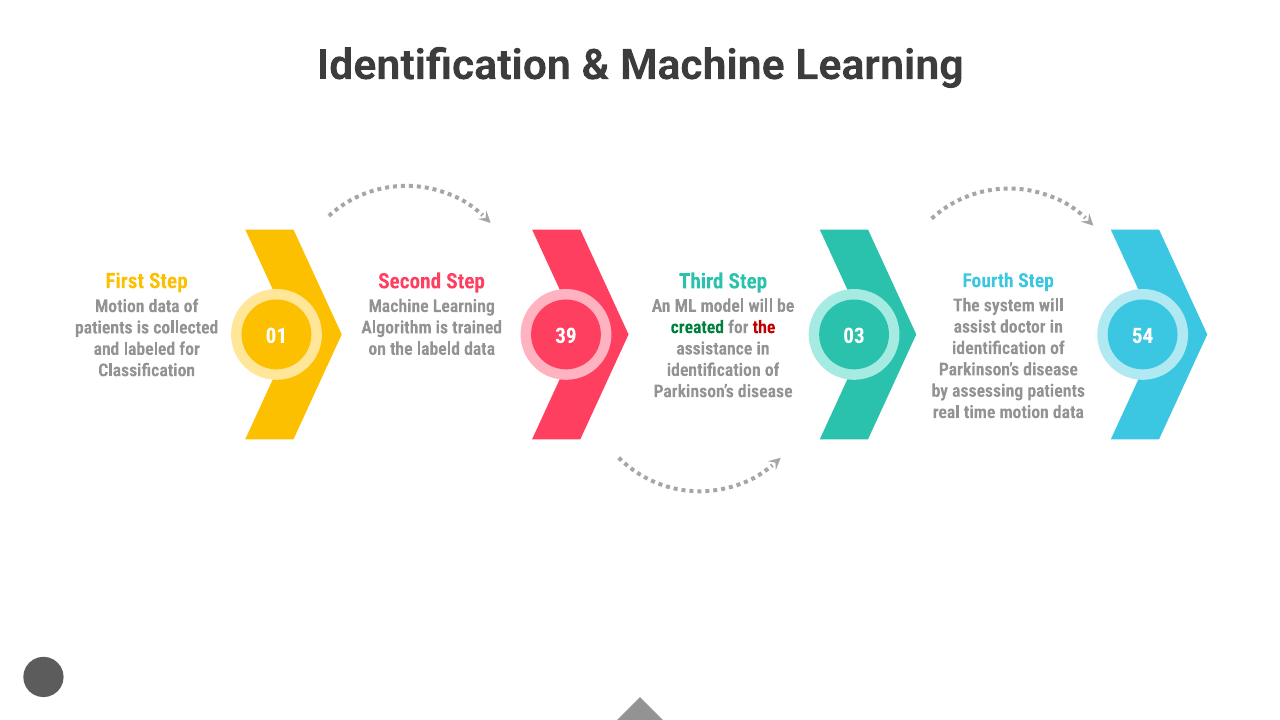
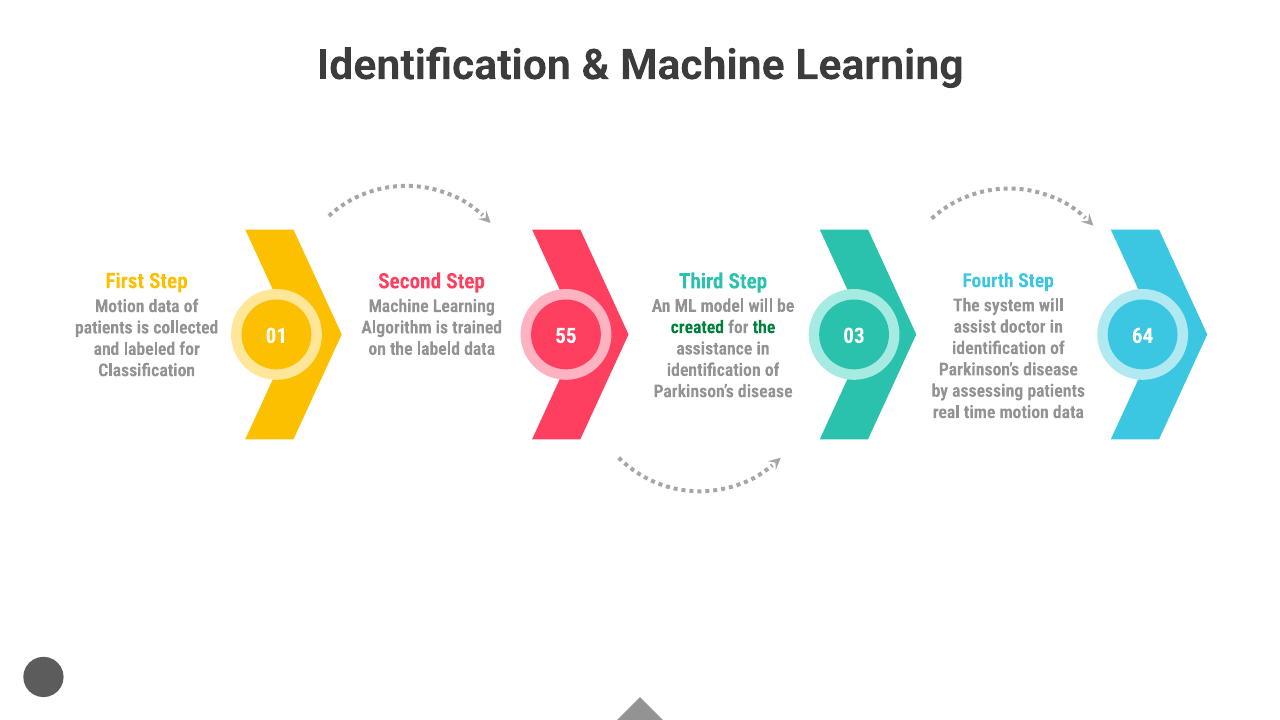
the colour: red -> green (764, 327)
39: 39 -> 55 (566, 336)
54: 54 -> 64 (1143, 336)
